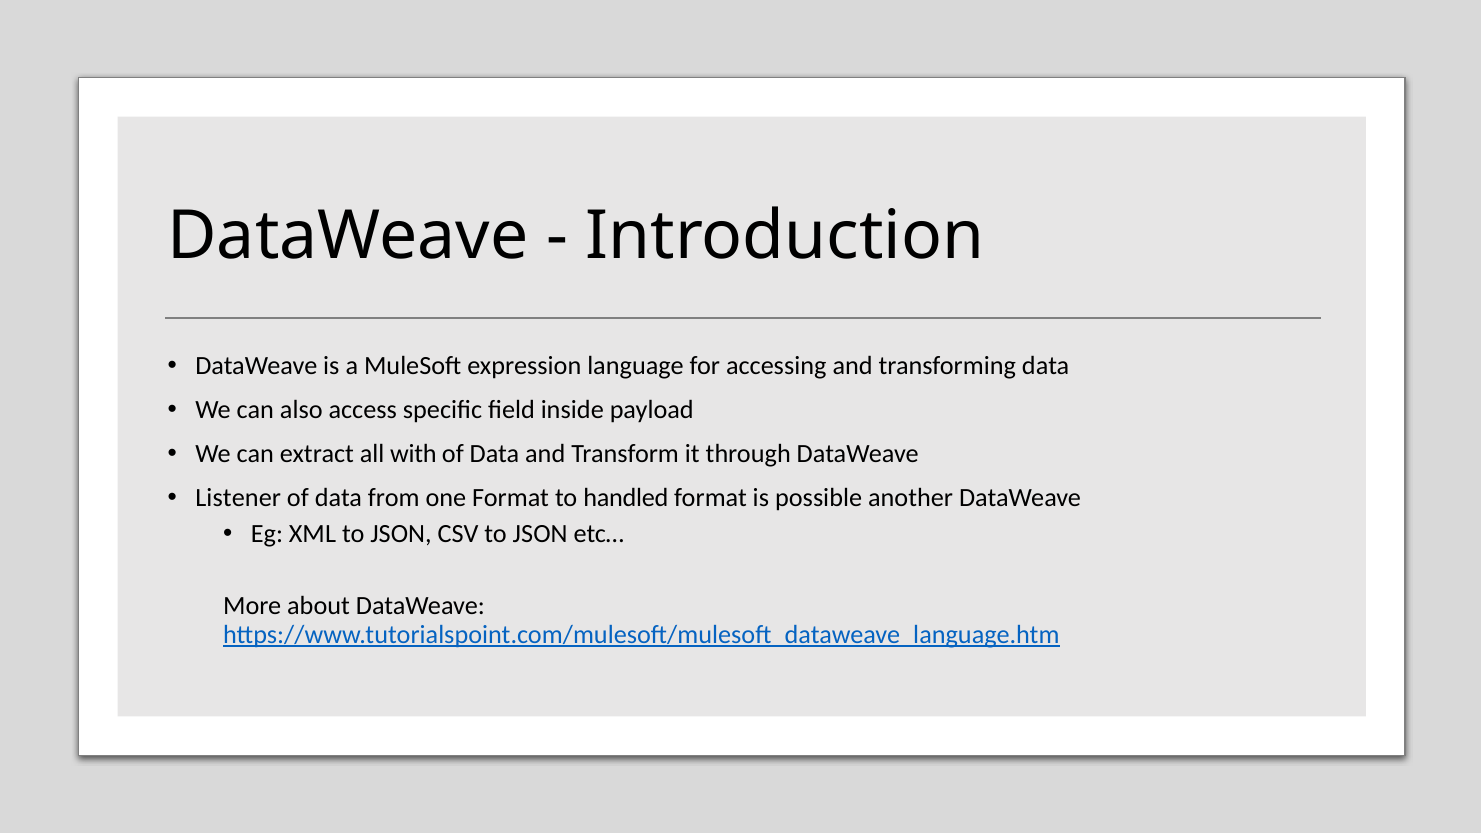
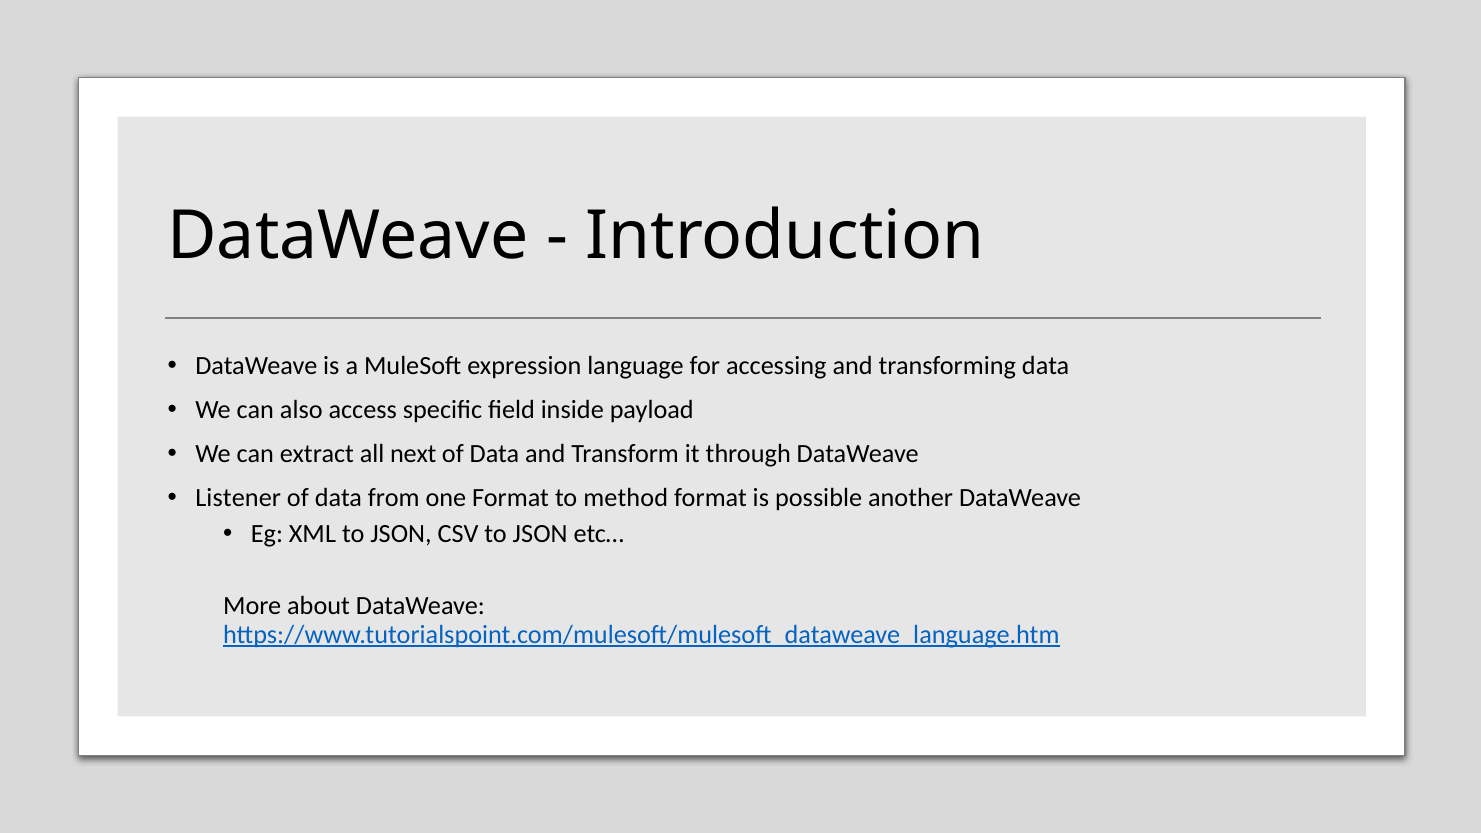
with: with -> next (413, 454)
handled: handled -> method (626, 498)
